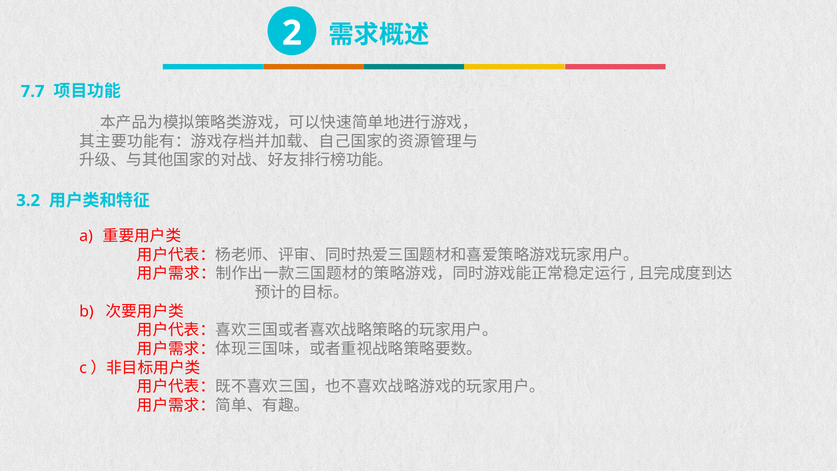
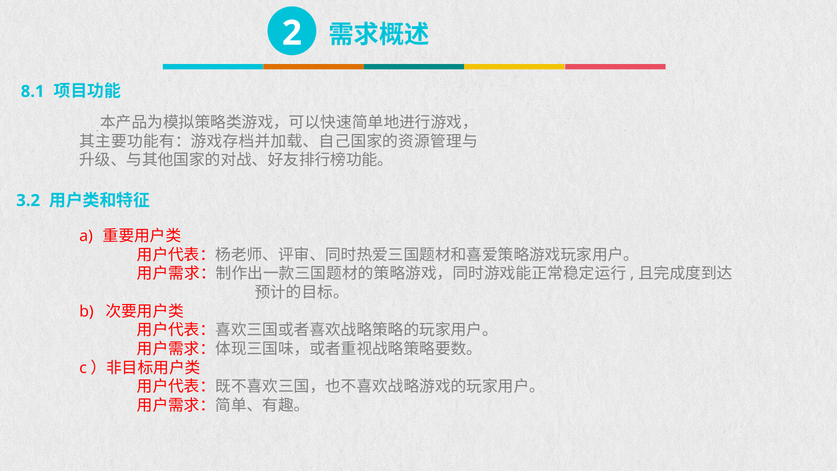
7.7: 7.7 -> 8.1 (33, 91)
